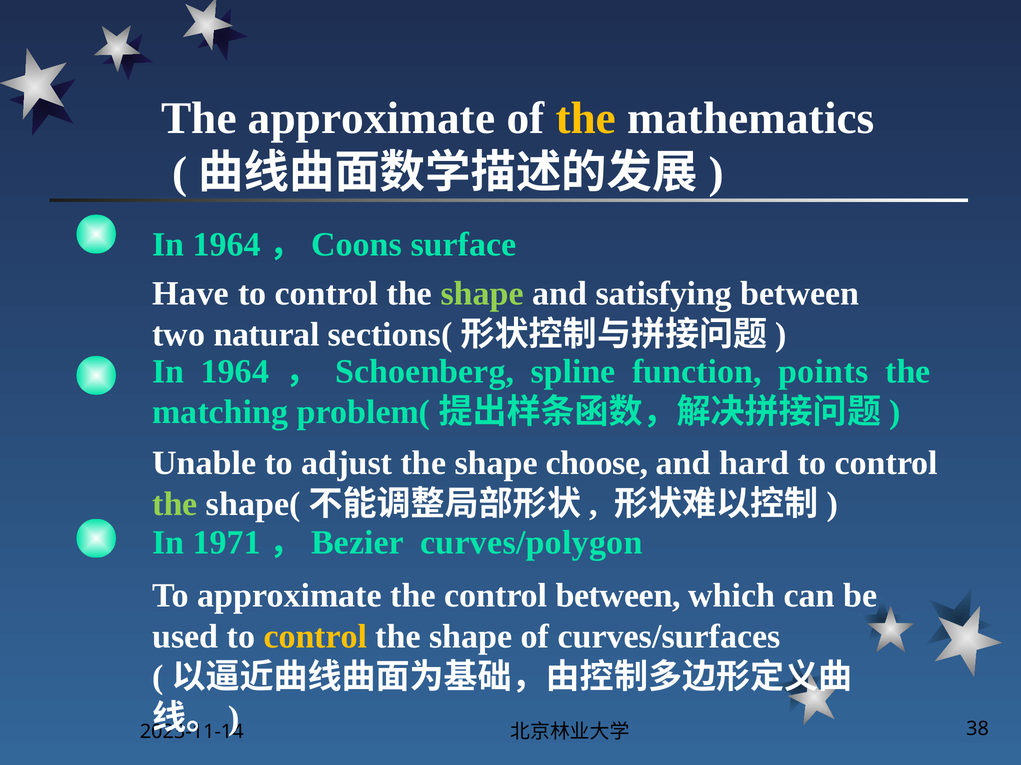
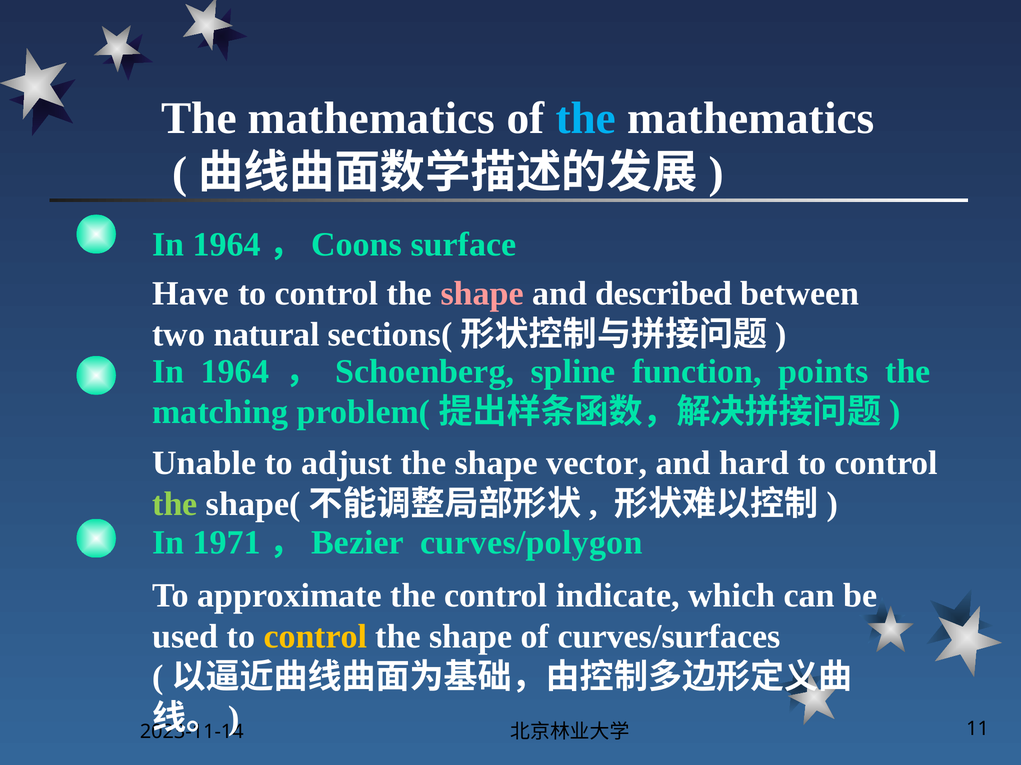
approximate: approximate -> mathematics (372, 118)
the colour: yellow -> light blue (586, 118)
shape colour: light green -> pink (482, 294)
satisfying: satisfying -> described (664, 294)
choose: choose -> vector (597, 464)
control between: between -> indicate (618, 596)
38: 38 -> 11 (978, 729)
